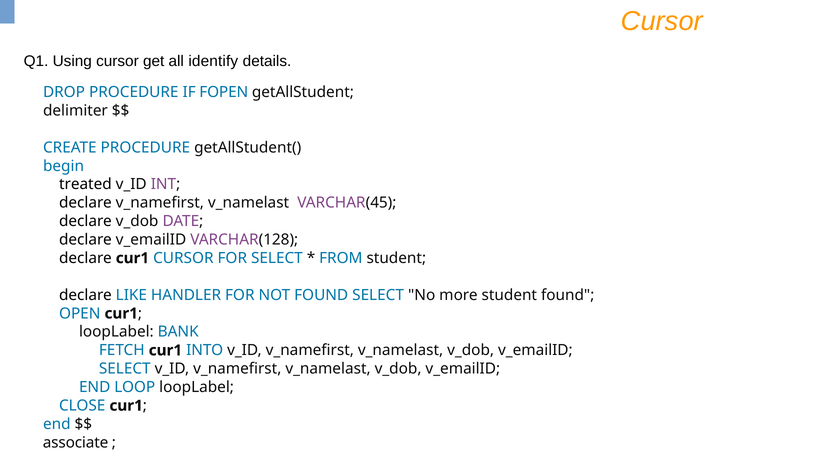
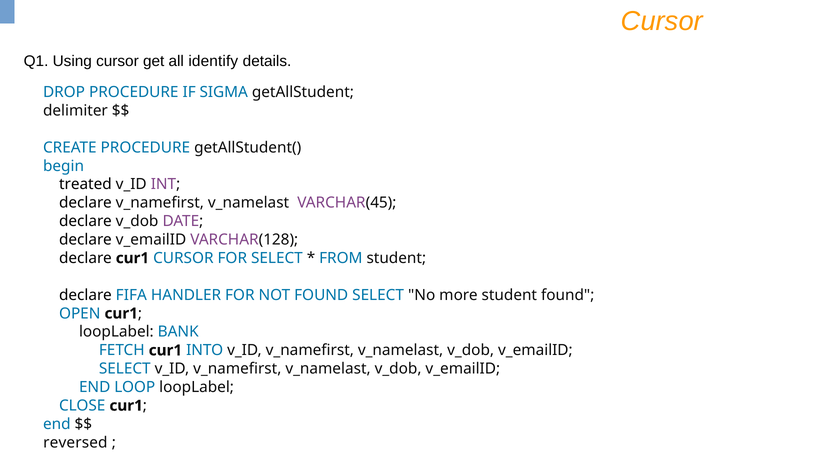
FOPEN: FOPEN -> SIGMA (224, 92)
LIKE: LIKE -> FIFA (131, 295)
associate: associate -> reversed (75, 442)
